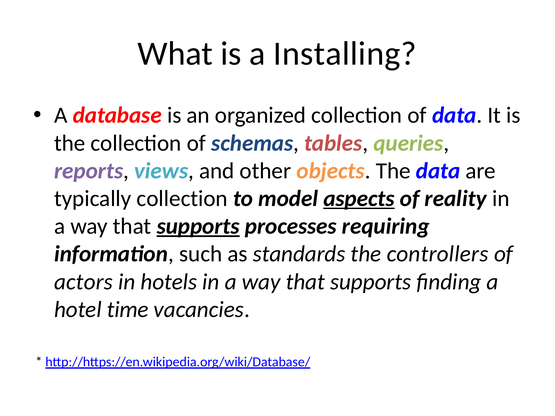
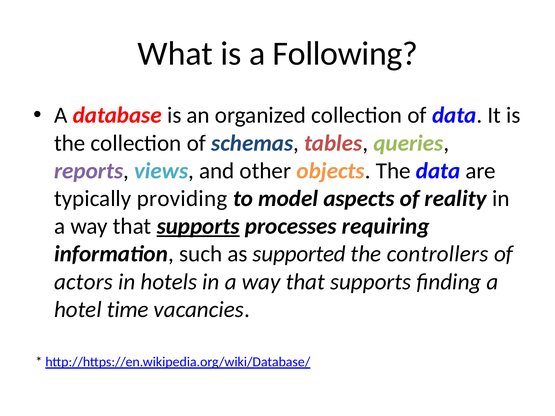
Installing: Installing -> Following (345, 54)
typically collection: collection -> providing (182, 199)
aspects underline: present -> none (359, 199)
standards: standards -> supported (299, 254)
